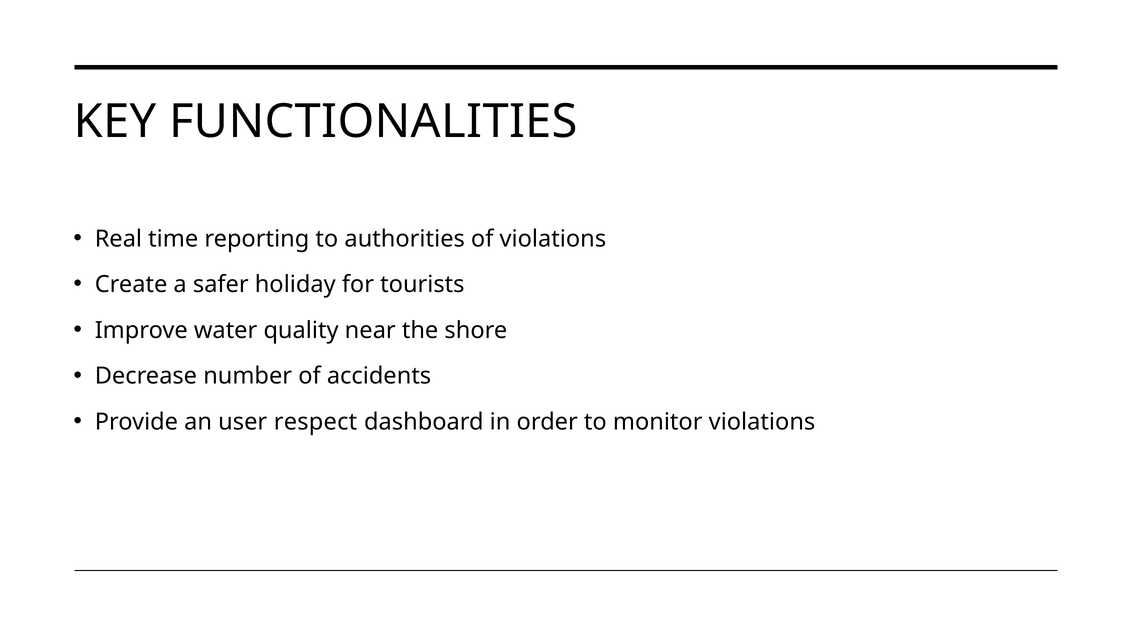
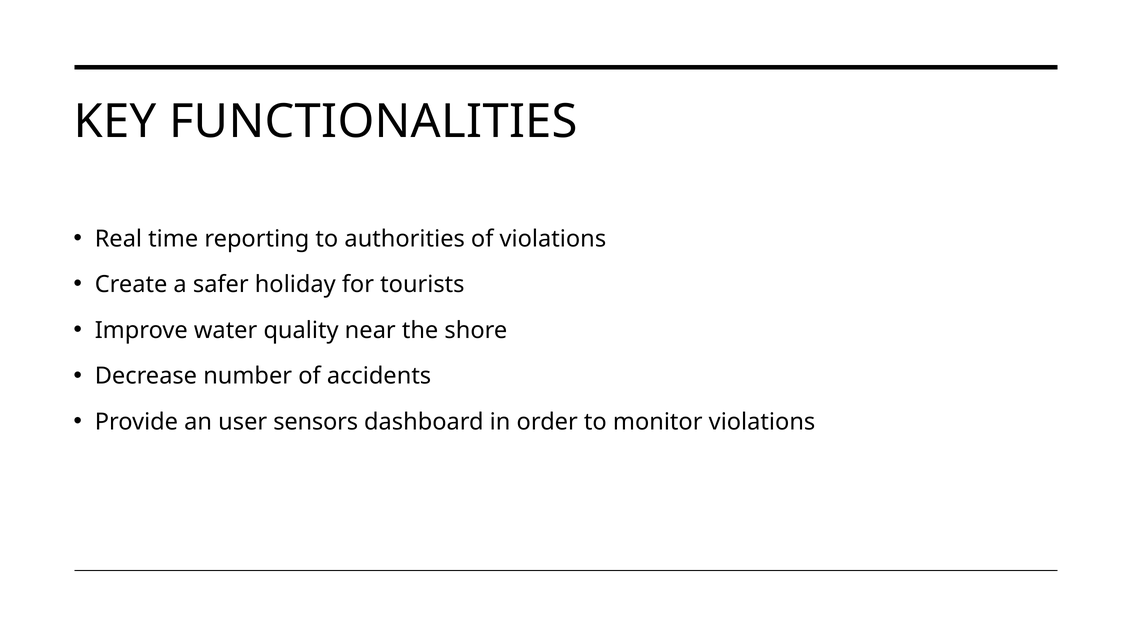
respect: respect -> sensors (316, 422)
